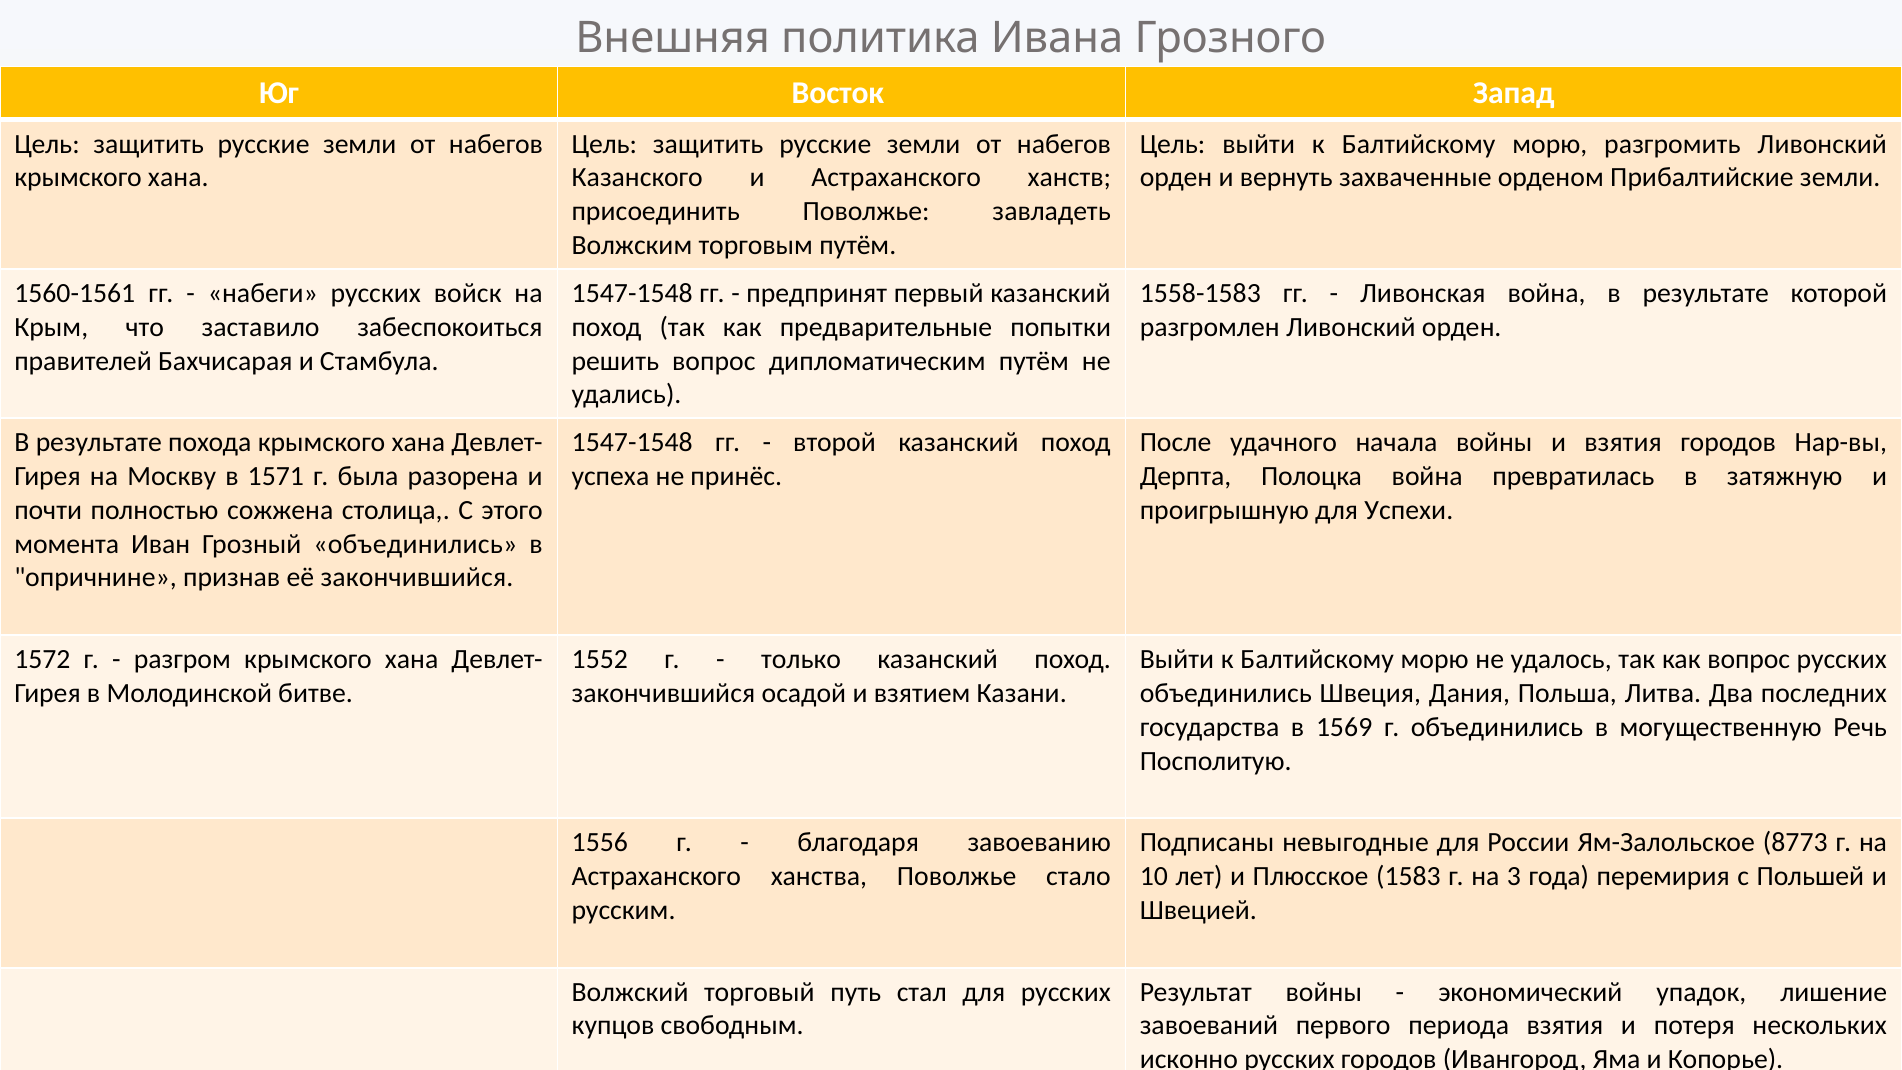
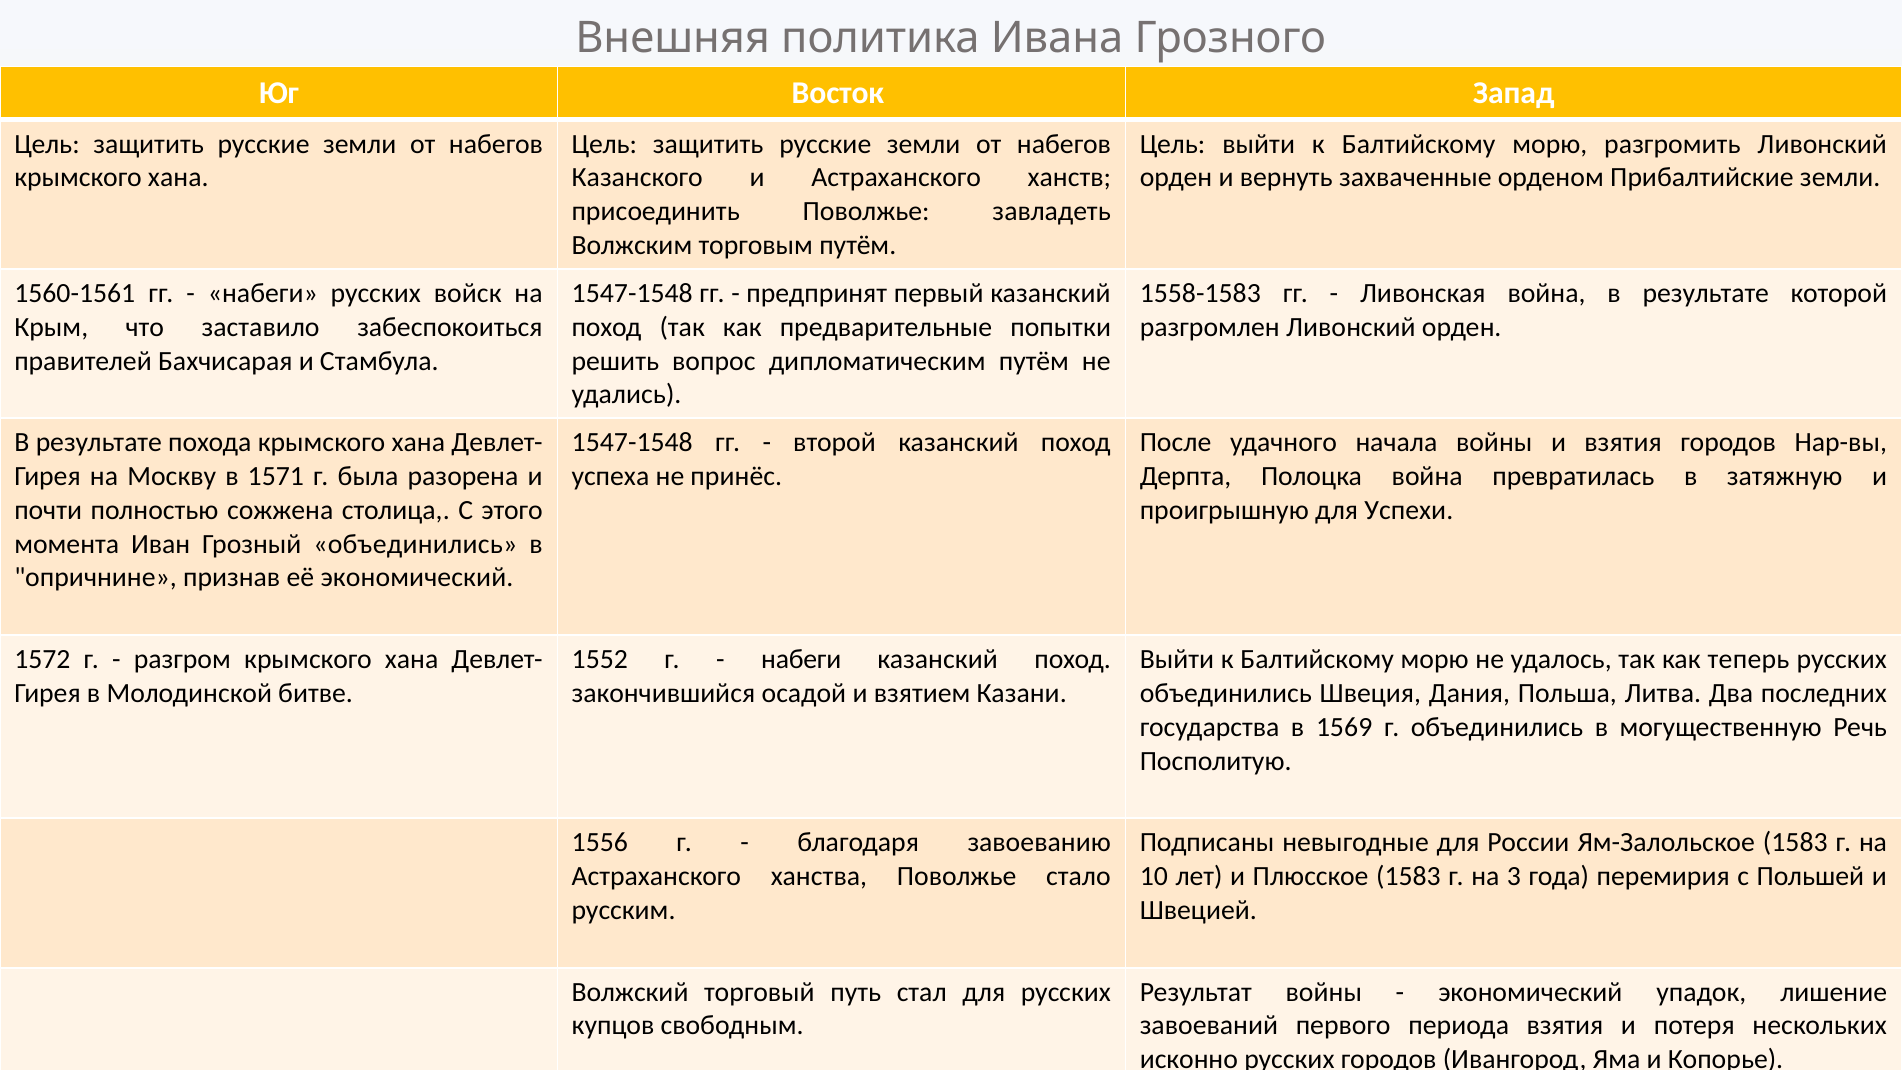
её закончившийся: закончившийся -> экономический (417, 578)
только: только -> набеги (801, 659)
как вопрос: вопрос -> теперь (1749, 659)
Ям-Залольское 8773: 8773 -> 1583 (1795, 843)
